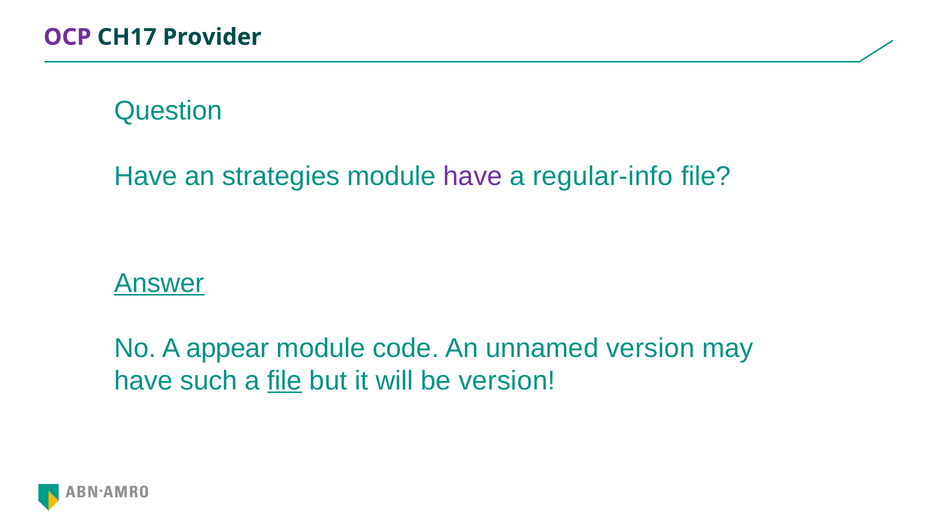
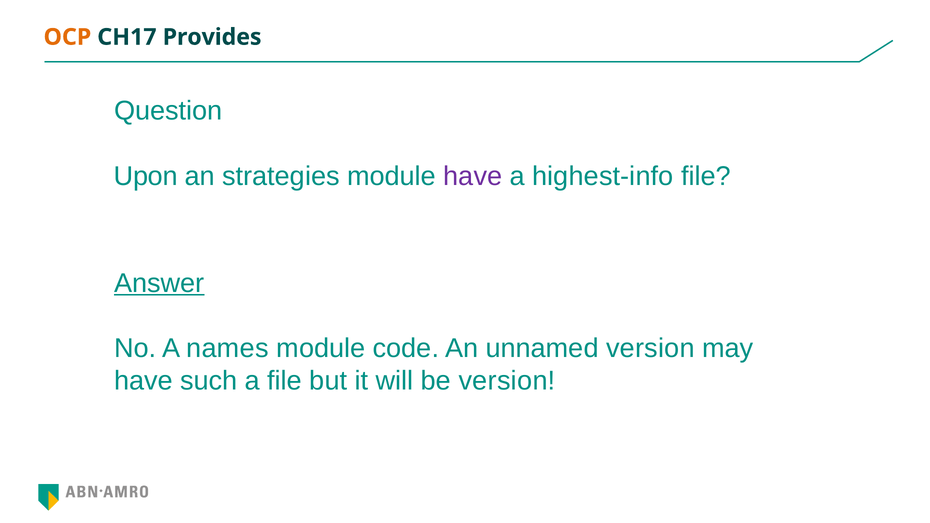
OCP colour: purple -> orange (67, 37)
Provider: Provider -> Provides (212, 37)
Have: Have -> Upon (146, 176)
regular-info: regular-info -> highest-info (603, 176)
appear: appear -> names (227, 348)
file underline: present -> none (285, 381)
